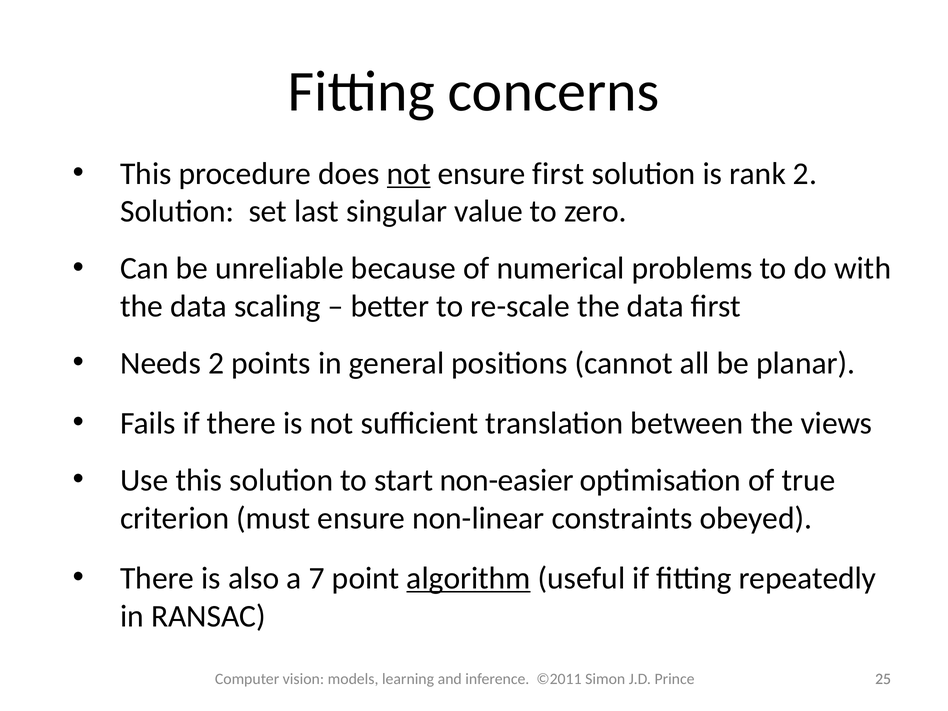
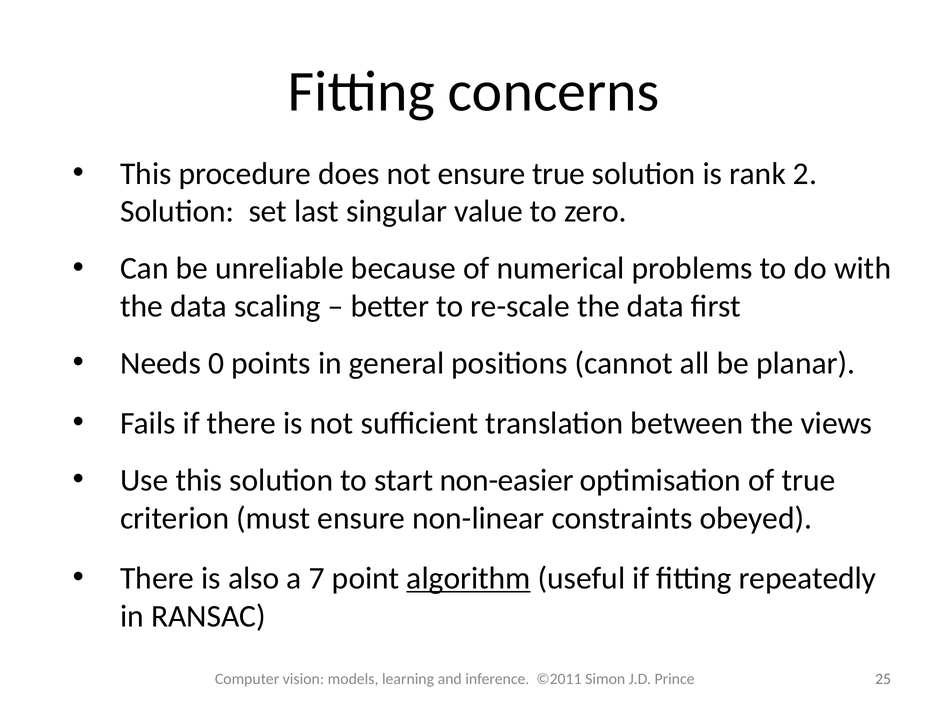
not underline: present -> none (409, 174)
ensure first: first -> true (559, 174)
Needs 2: 2 -> 0 (216, 363)
